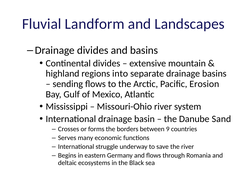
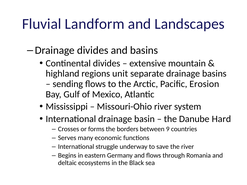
into: into -> unit (120, 74)
Sand: Sand -> Hard (221, 119)
